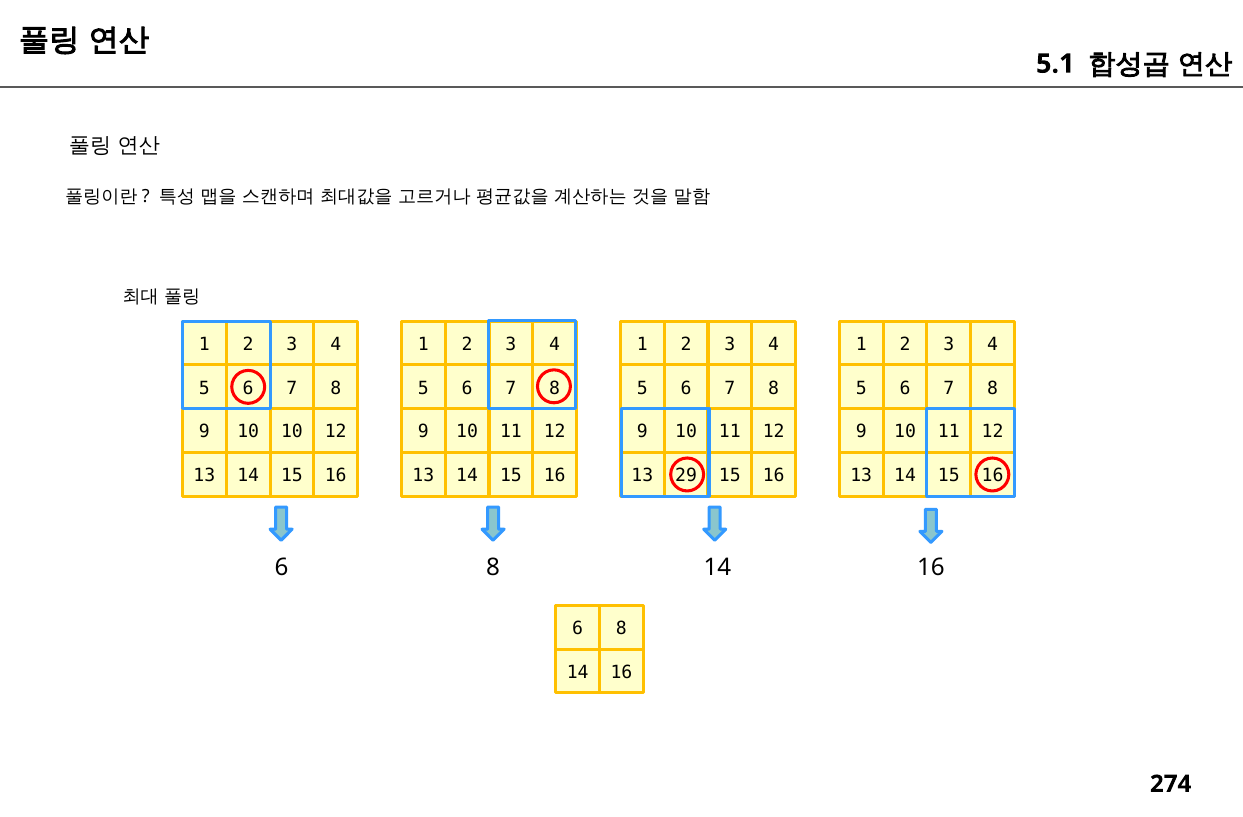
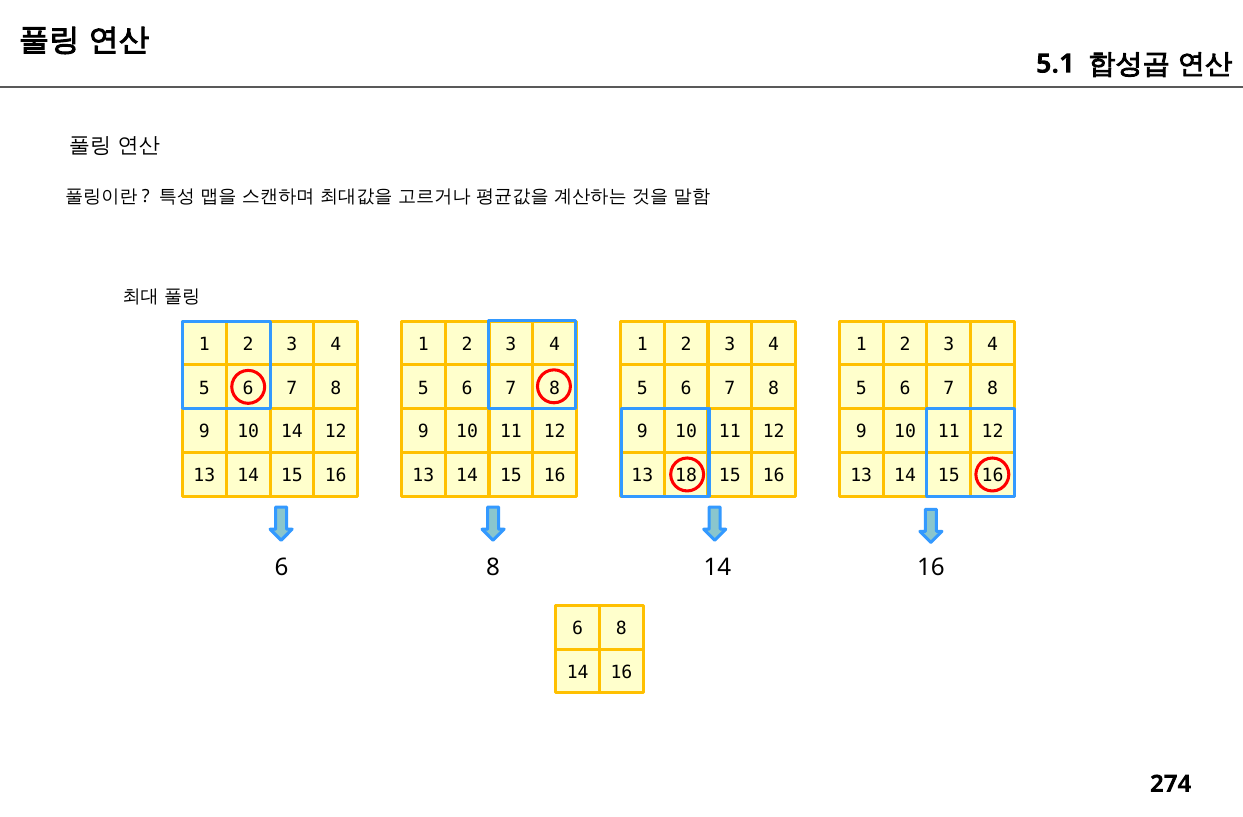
10 10: 10 -> 14 (292, 432)
29: 29 -> 18 (686, 475)
